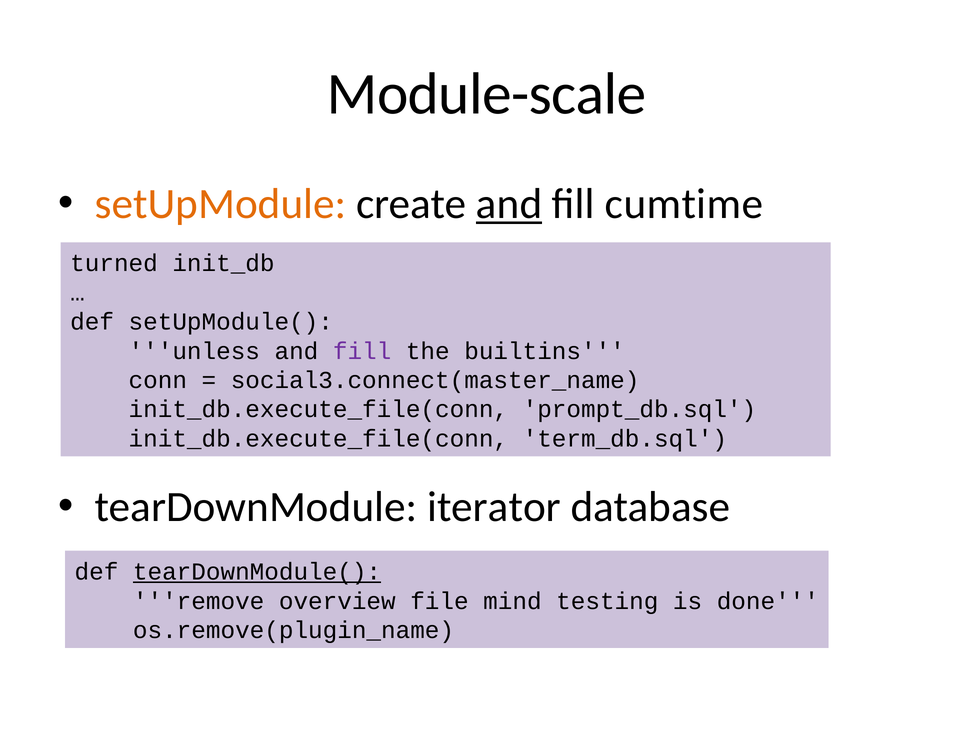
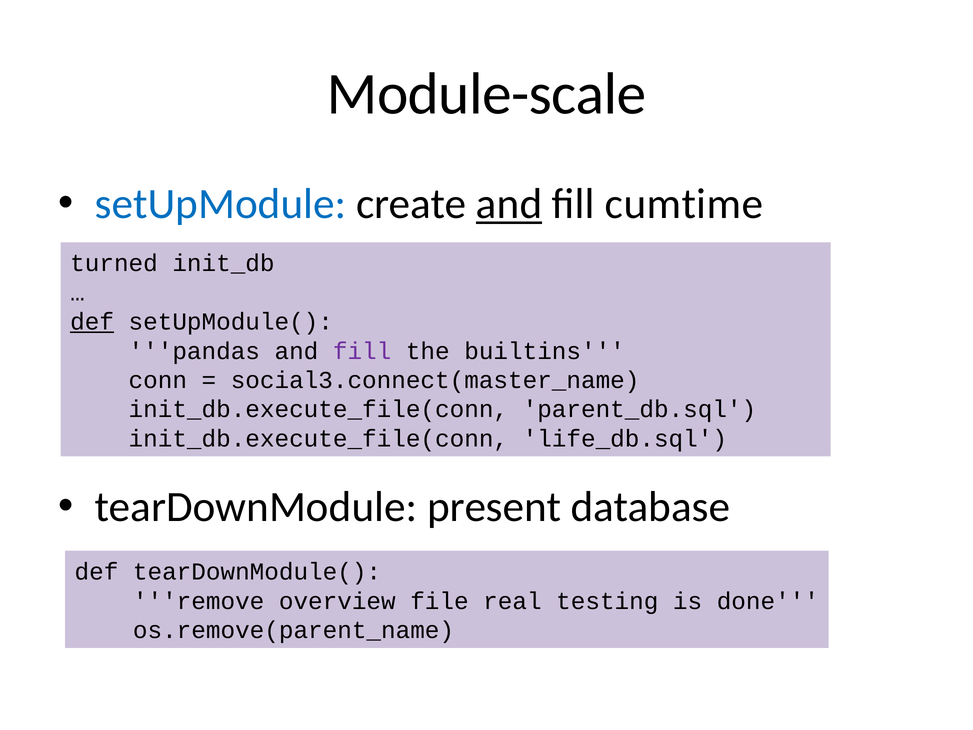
setUpModule colour: orange -> blue (221, 204)
def underline: none -> present (92, 322)
unless: unless -> pandas (194, 351)
prompt_db.sql: prompt_db.sql -> parent_db.sql (639, 409)
term_db.sql: term_db.sql -> life_db.sql (625, 438)
iterator: iterator -> present (494, 507)
tearDownModule( underline: present -> none (257, 572)
mind: mind -> real (512, 601)
os.remove(plugin_name: os.remove(plugin_name -> os.remove(parent_name (294, 630)
